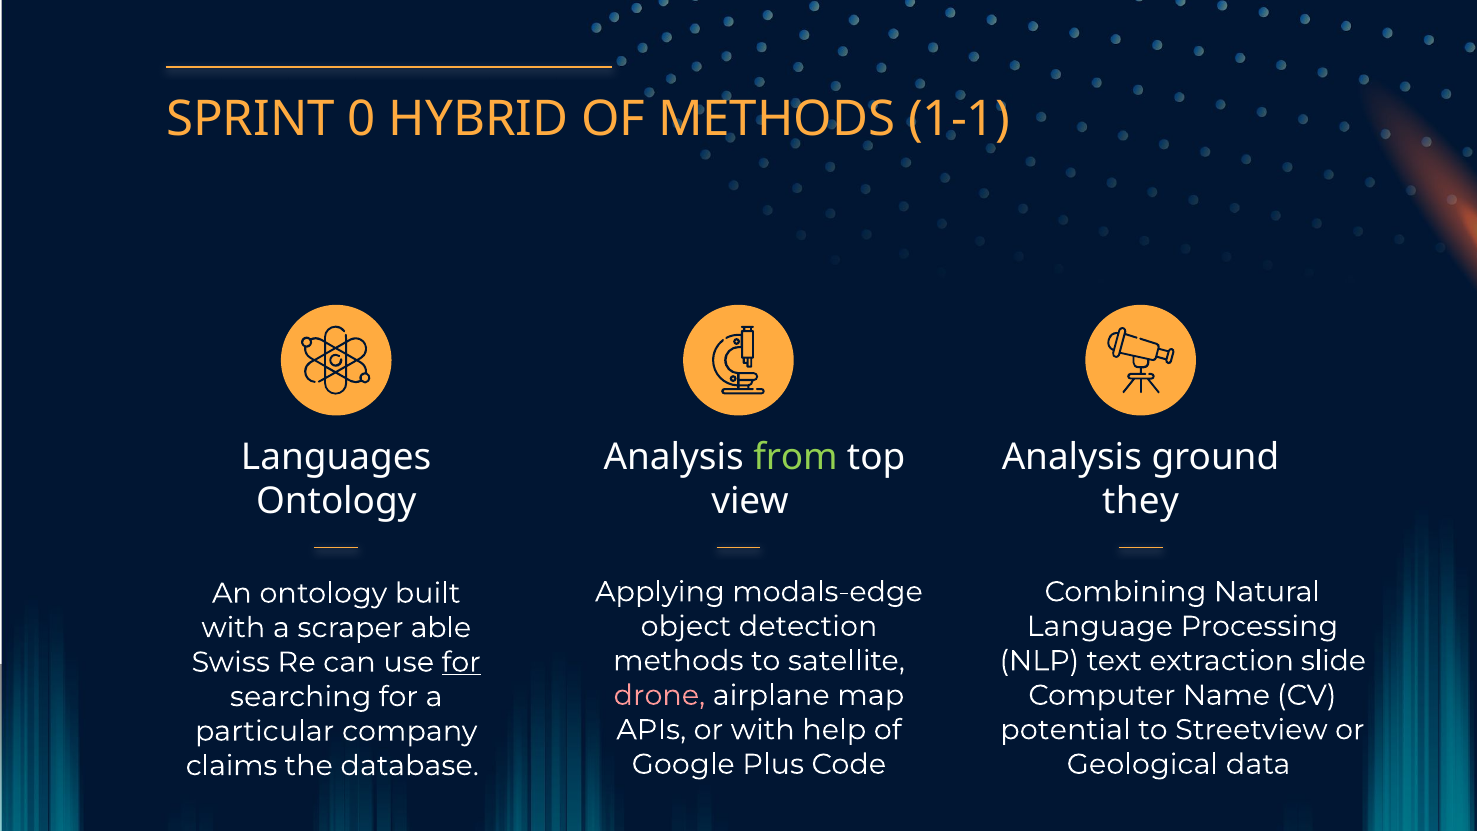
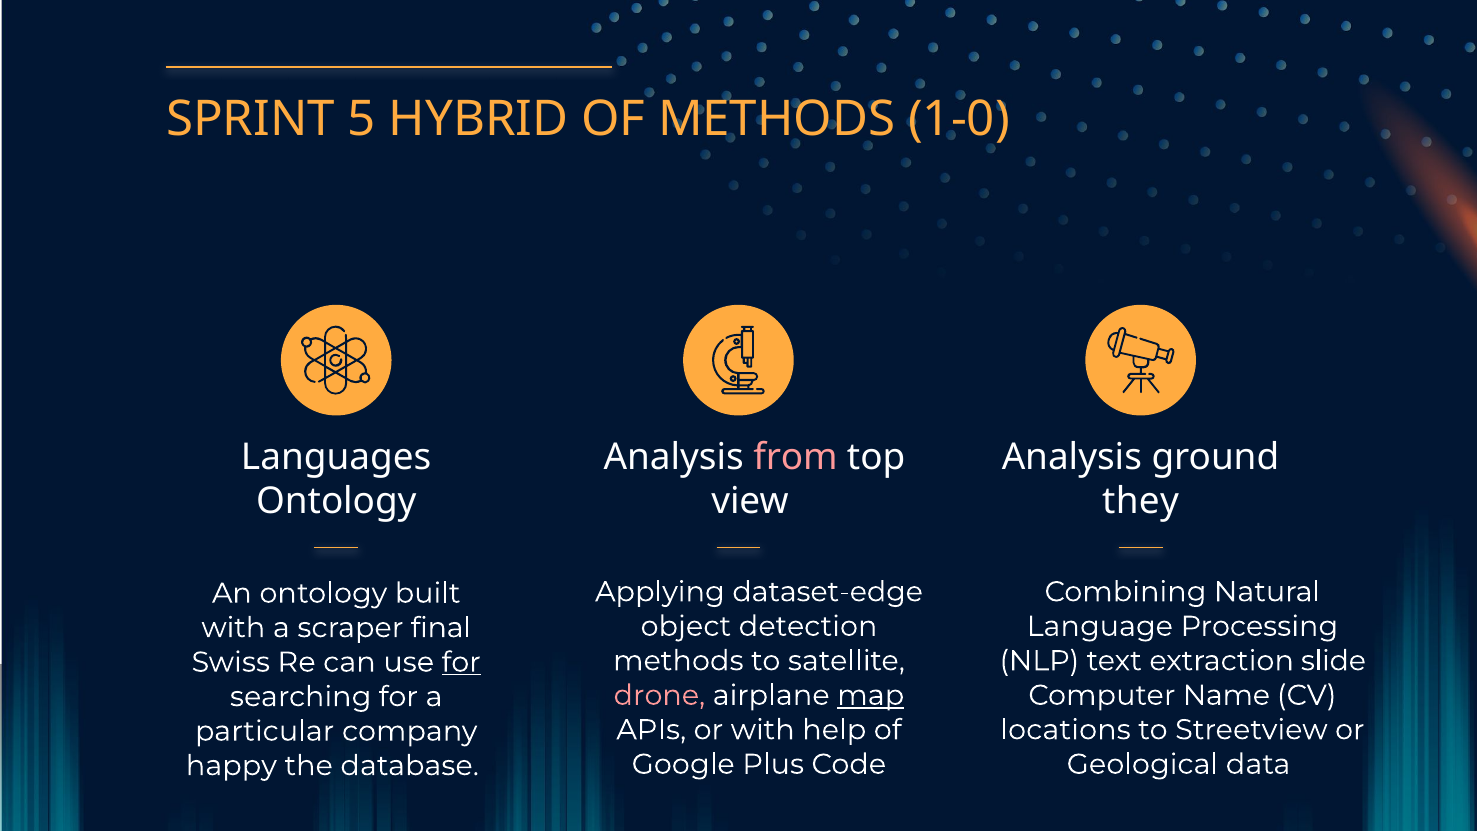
0: 0 -> 5 (362, 120)
1-1: 1-1 -> 1-0 (959, 120)
from colour: light green -> pink (795, 457)
modals-edge: modals-edge -> dataset-edge (828, 592)
able: able -> final (441, 628)
map underline: none -> present (871, 695)
potential: potential -> locations (1065, 730)
claims: claims -> happy (231, 766)
